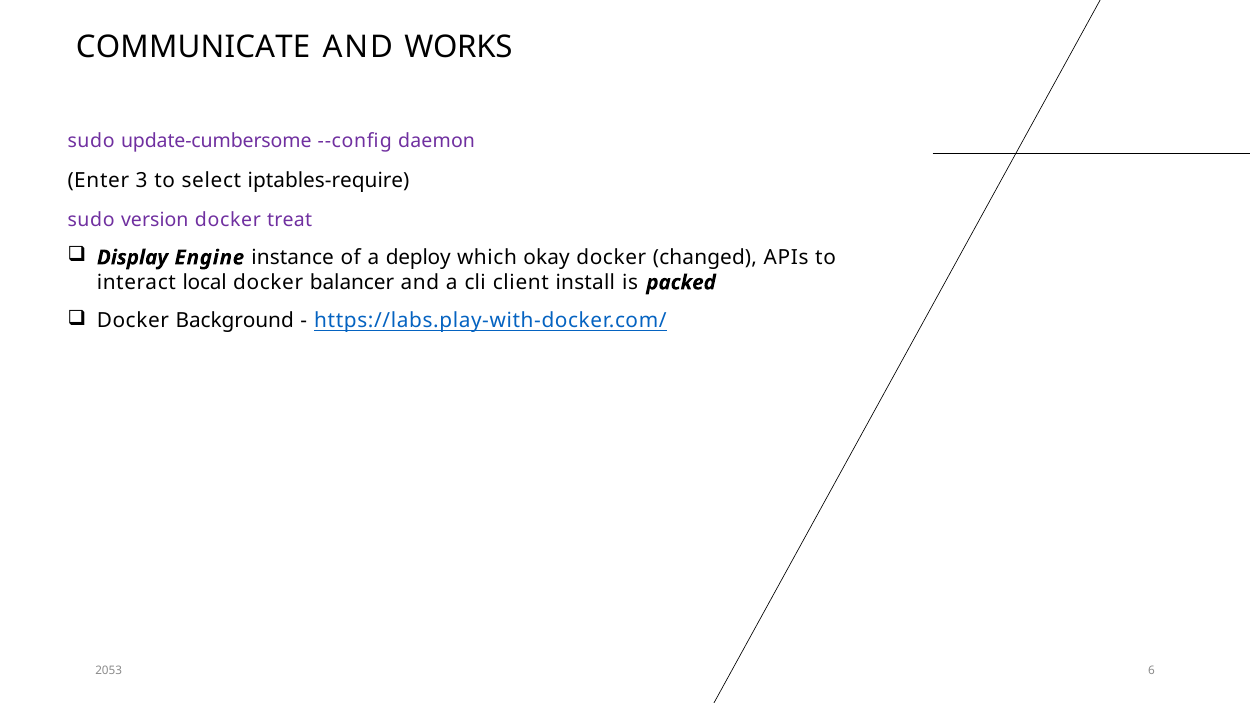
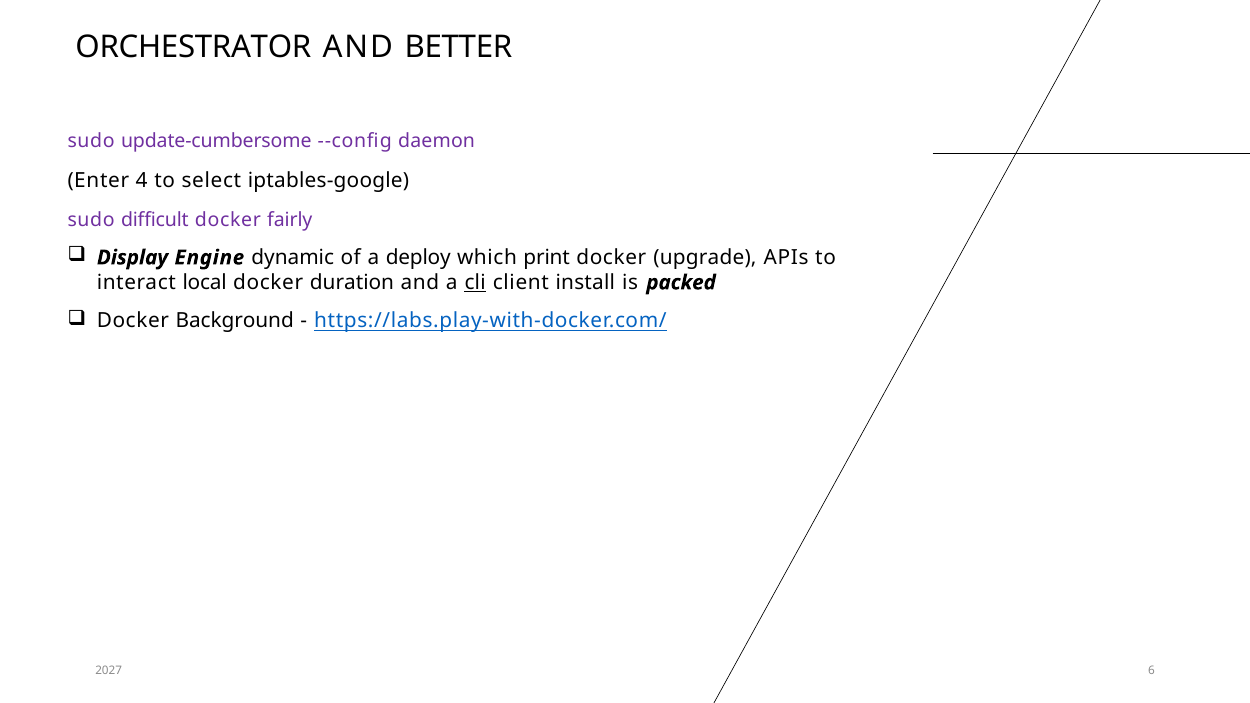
COMMUNICATE: COMMUNICATE -> ORCHESTRATOR (193, 47)
WORKS: WORKS -> BETTER (458, 47)
3: 3 -> 4 (142, 181)
iptables-require: iptables-require -> iptables-google (328, 181)
version: version -> difficult (155, 220)
treat: treat -> fairly (290, 220)
instance: instance -> dynamic (293, 258)
okay: okay -> print (547, 258)
changed: changed -> upgrade (705, 258)
balancer: balancer -> duration (352, 283)
cli underline: none -> present (475, 283)
2053: 2053 -> 2027 (109, 671)
